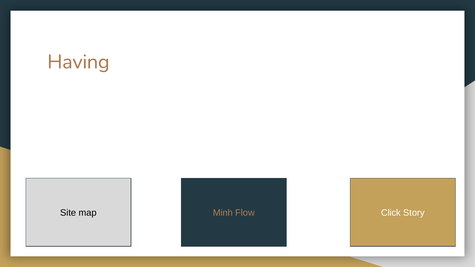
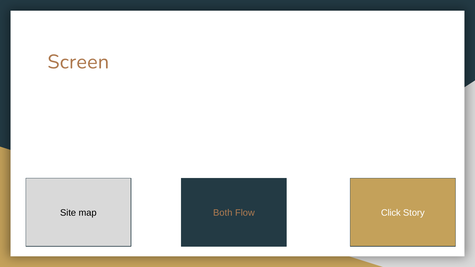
Having: Having -> Screen (78, 62)
Minh: Minh -> Both (223, 213)
